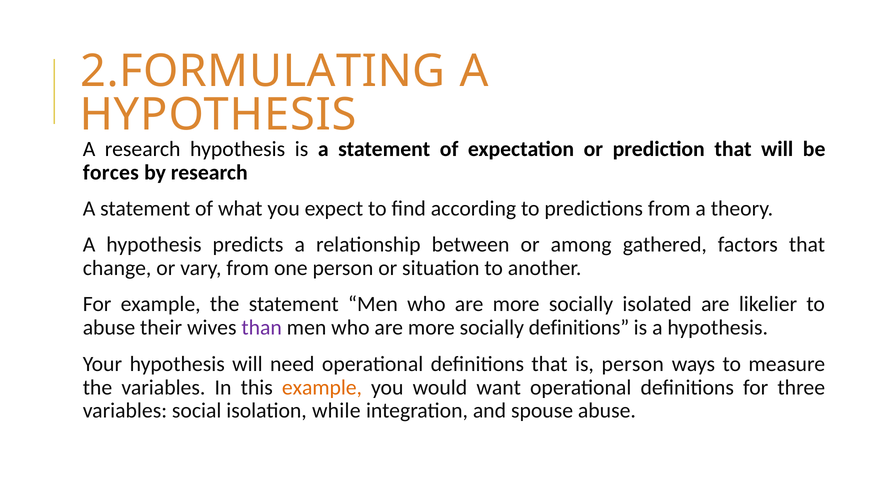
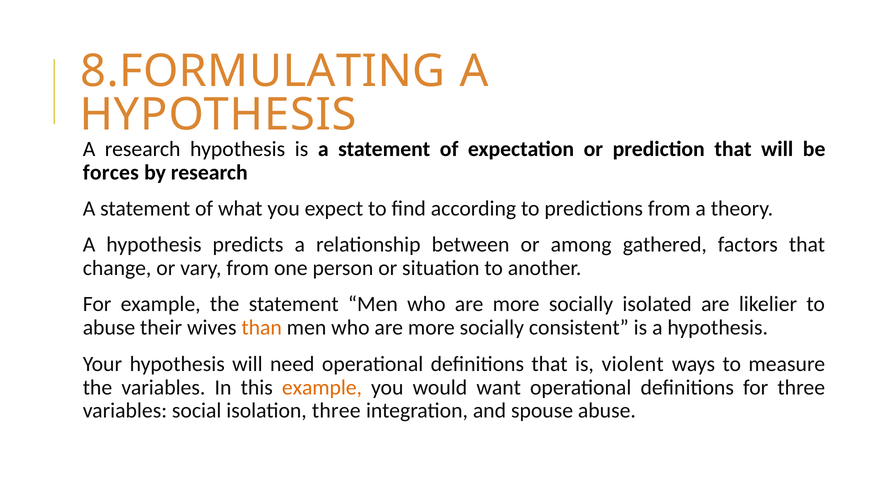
2.FORMULATING: 2.FORMULATING -> 8.FORMULATING (263, 72)
than colour: purple -> orange (262, 328)
socially definitions: definitions -> consistent (579, 328)
is person: person -> violent (633, 364)
isolation while: while -> three (336, 411)
